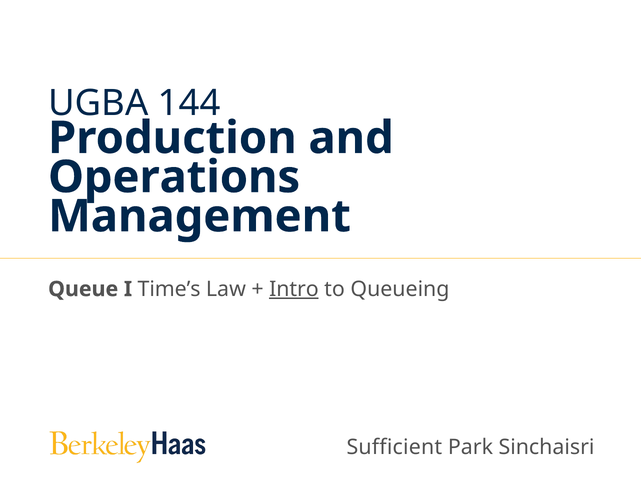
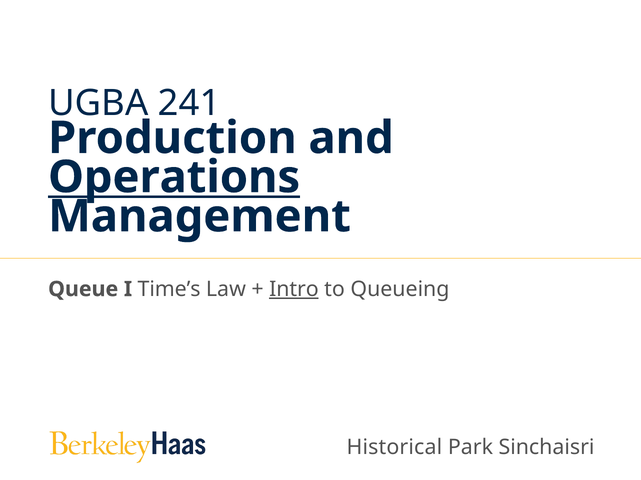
144: 144 -> 241 (189, 104)
Operations underline: none -> present (174, 178)
Sufficient: Sufficient -> Historical (394, 448)
